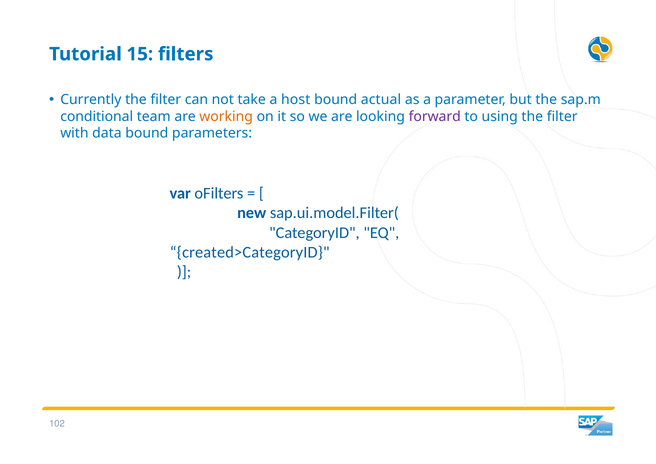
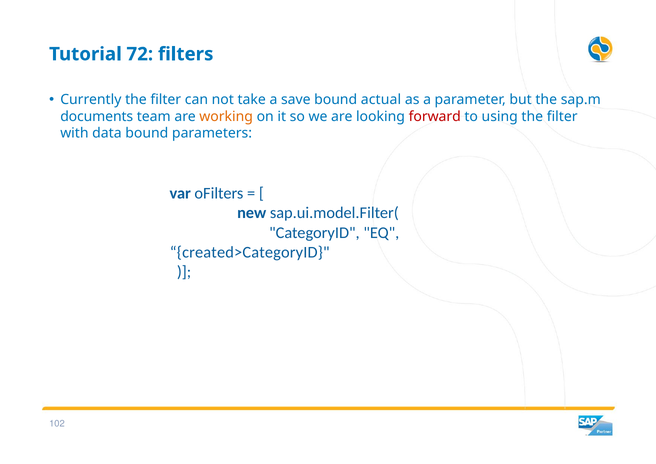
15: 15 -> 72 (140, 54)
host: host -> save (296, 100)
conditional: conditional -> documents (97, 117)
forward colour: purple -> red (435, 117)
